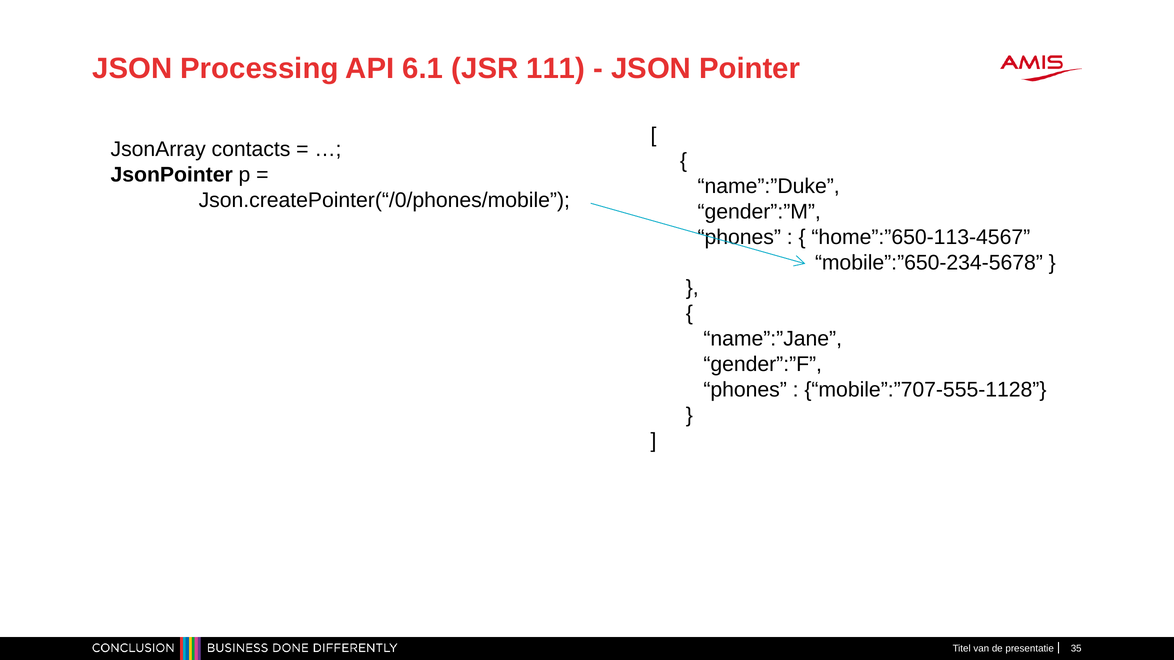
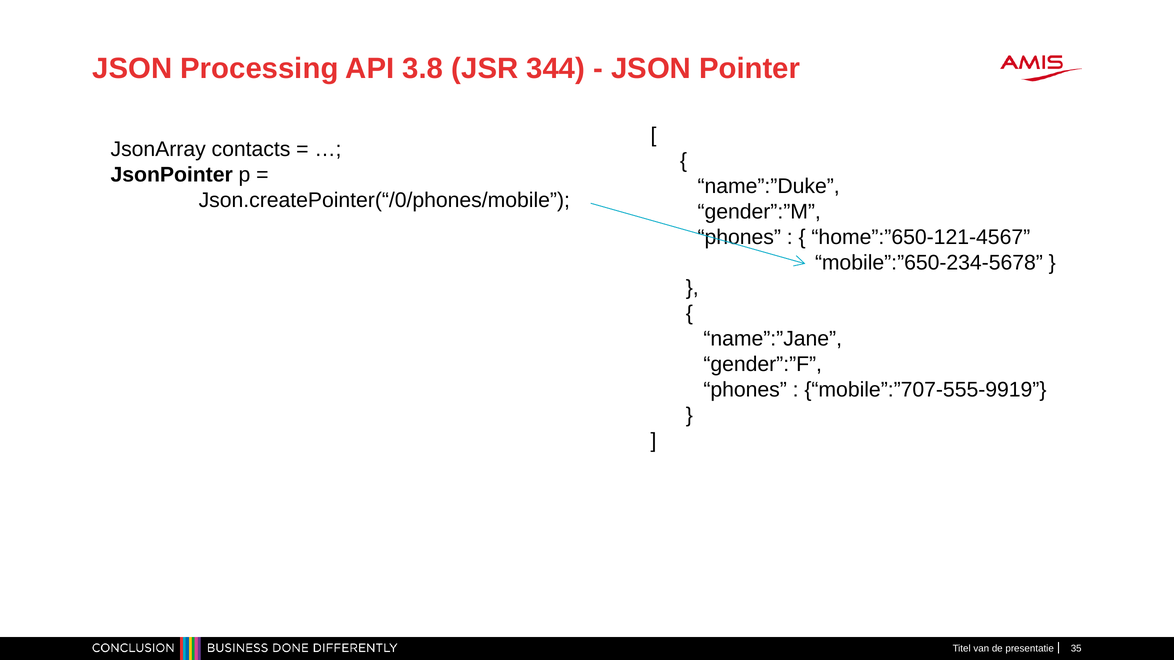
6.1: 6.1 -> 3.8 (423, 69)
111: 111 -> 344 (556, 69)
home”:”650-113-4567: home”:”650-113-4567 -> home”:”650-121-4567 (921, 237)
mobile”:”707-555-1128: mobile”:”707-555-1128 -> mobile”:”707-555-9919 (925, 390)
